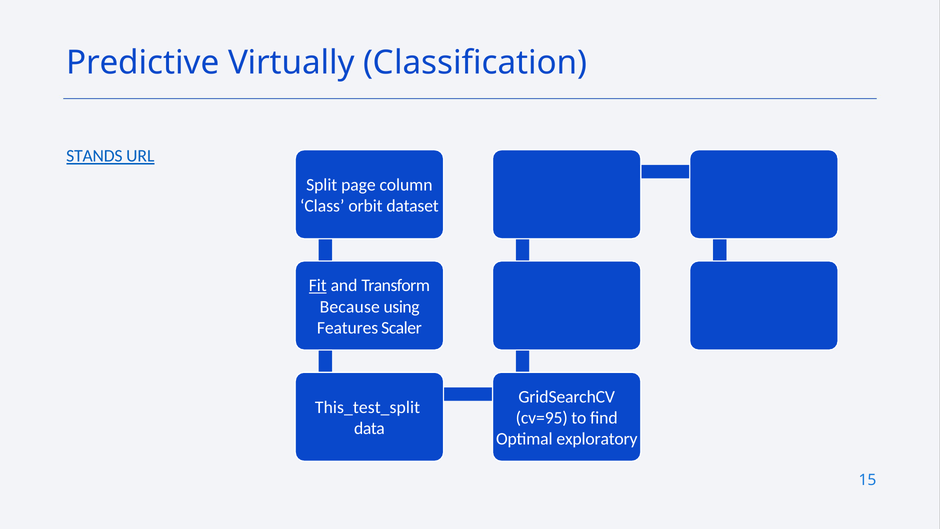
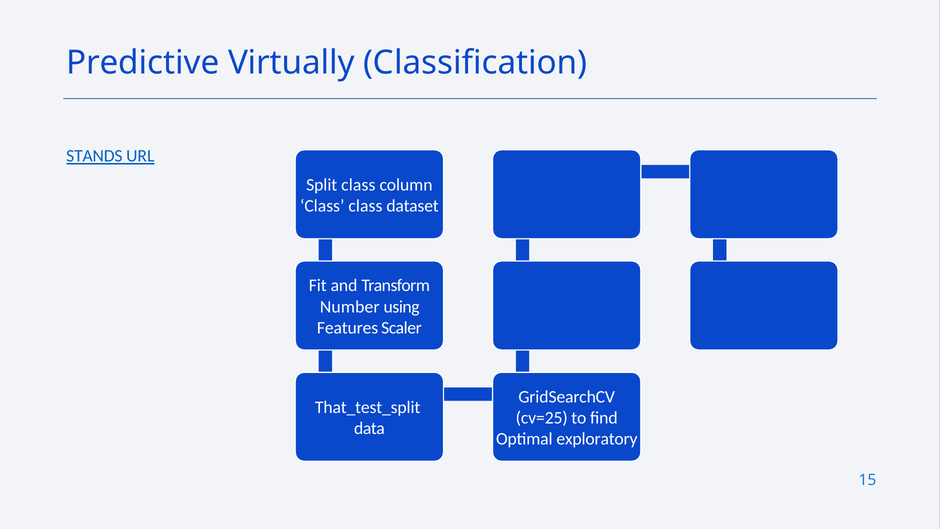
Split page: page -> class (358, 185)
Class orbit: orbit -> class (365, 206)
Fit underline: present -> none (318, 285)
Because: Because -> Number (350, 307)
This_test_split: This_test_split -> That_test_split (368, 407)
cv=95: cv=95 -> cv=25 (542, 418)
